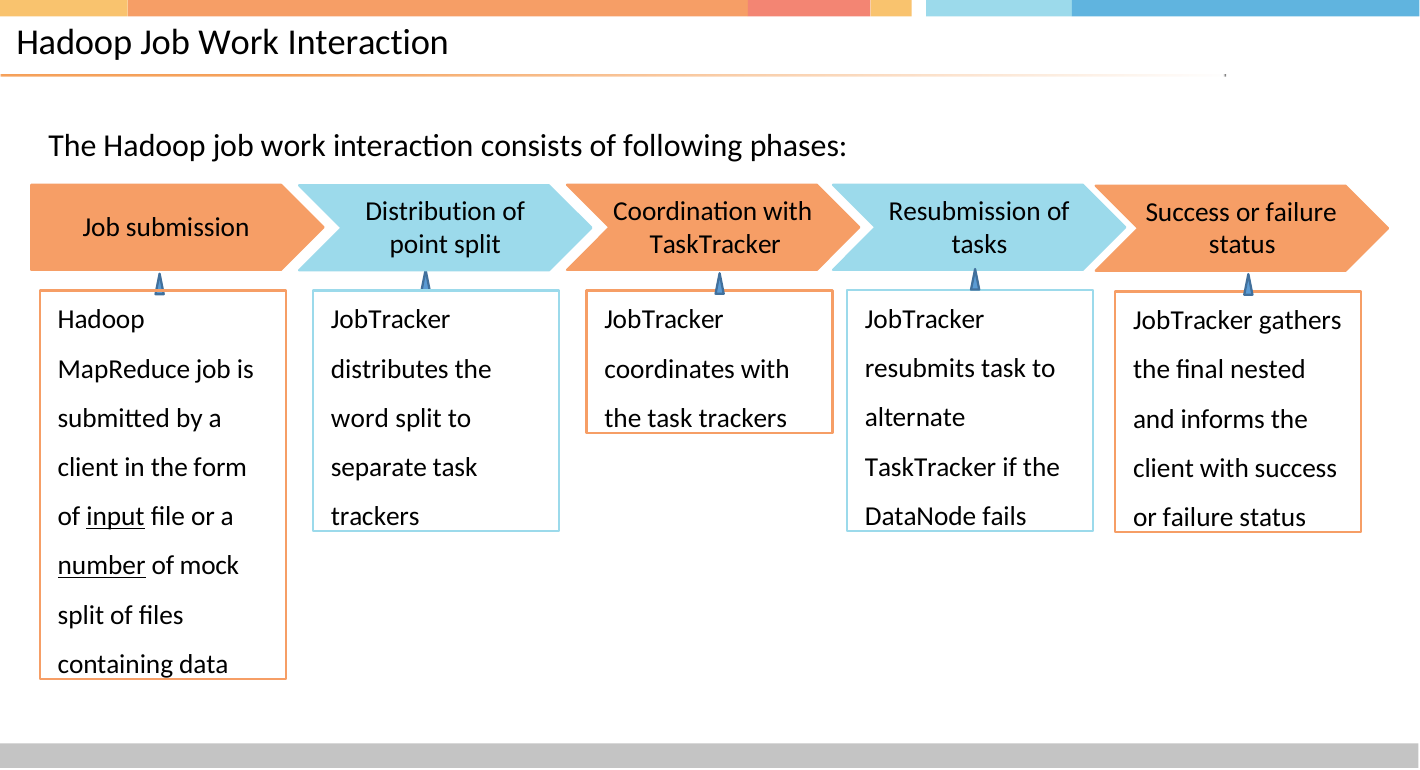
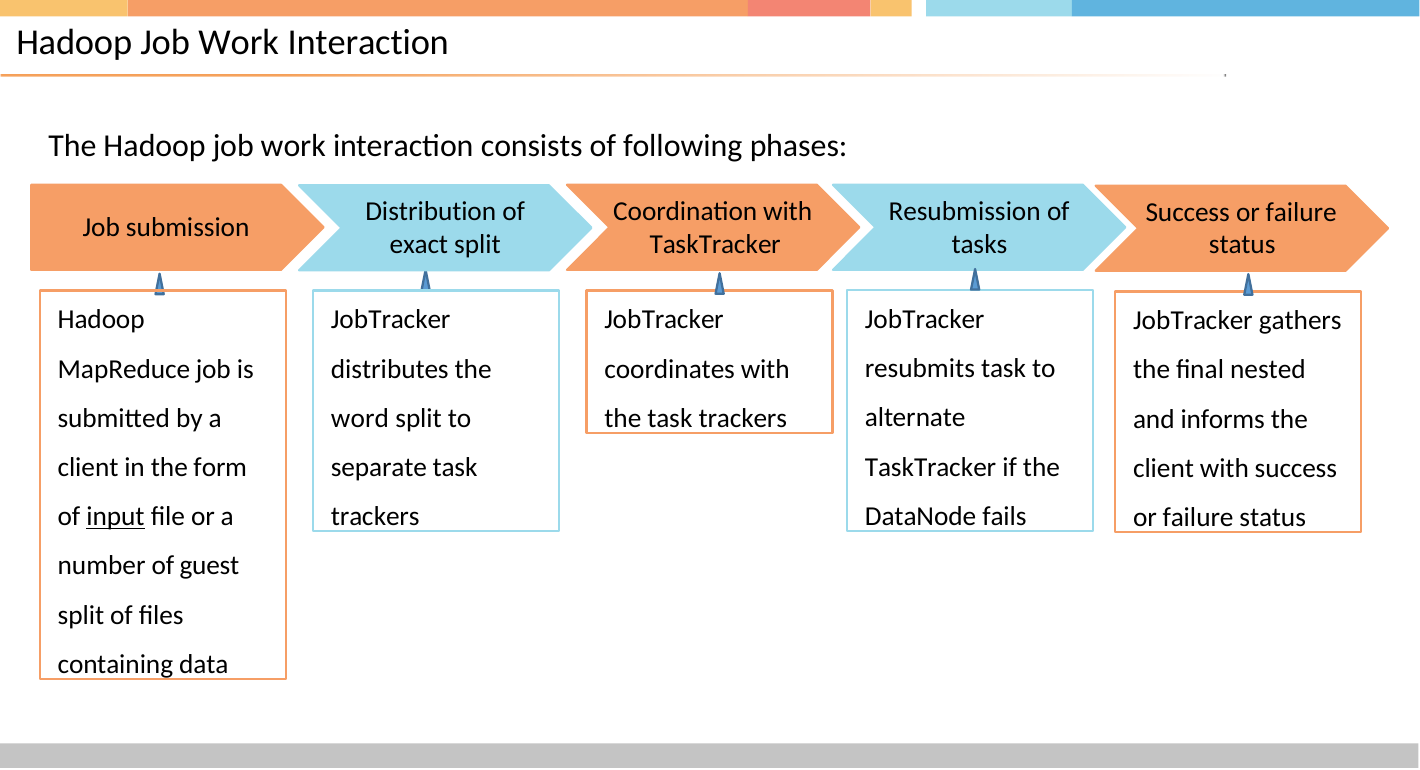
point: point -> exact (419, 245)
number underline: present -> none (102, 566)
mock: mock -> guest (209, 566)
